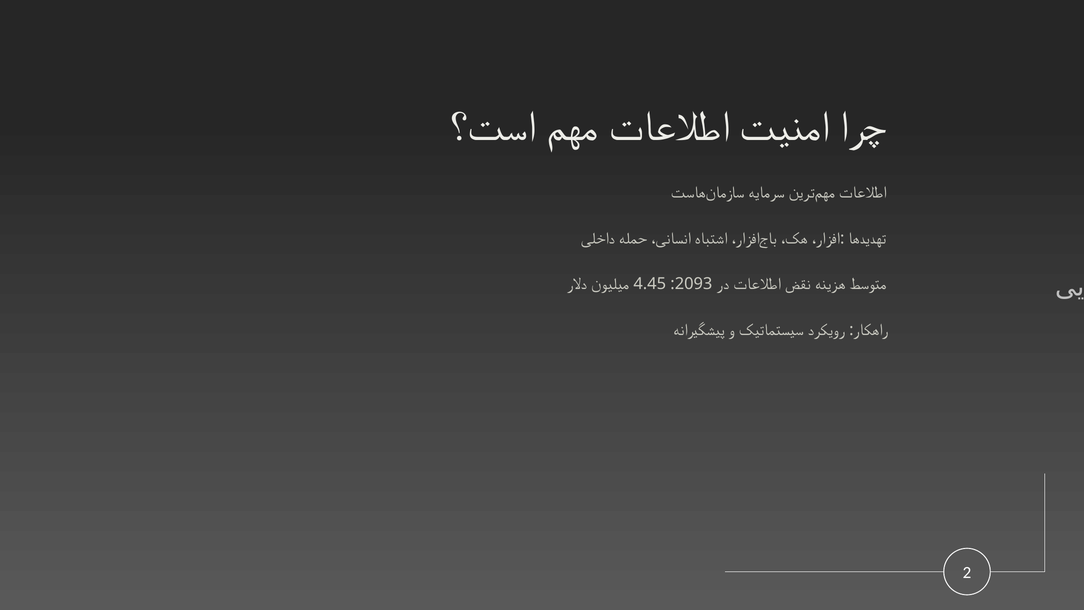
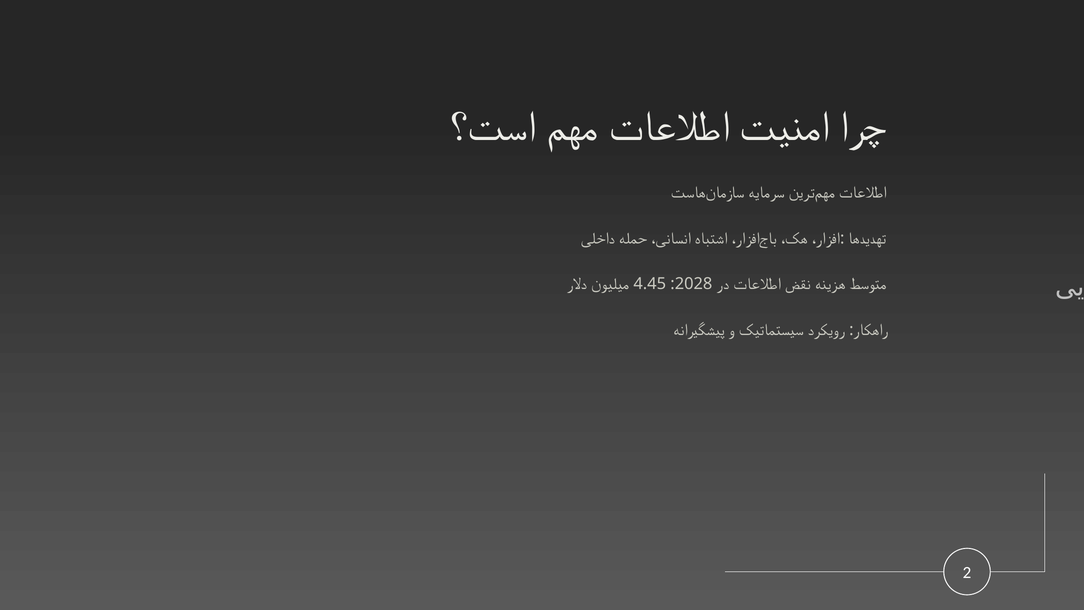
2093: 2093 -> 2028 (694, 284)
